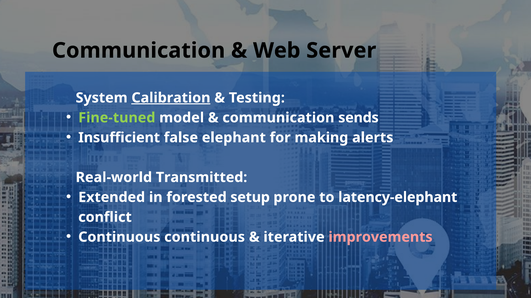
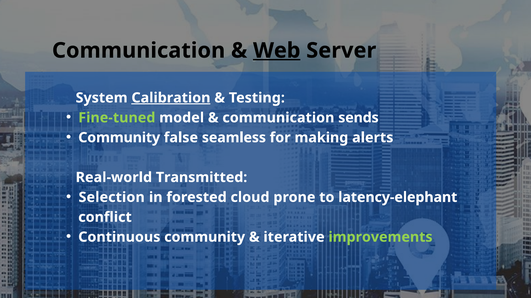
Web underline: none -> present (277, 51)
Insufficient: Insufficient -> Community (119, 138)
elephant: elephant -> seamless (234, 138)
Extended: Extended -> Selection (112, 198)
setup: setup -> cloud (250, 198)
Continuous continuous: continuous -> community (205, 238)
improvements colour: pink -> light green (380, 238)
